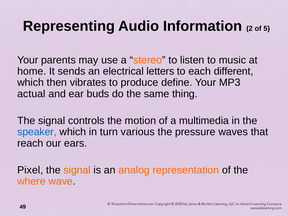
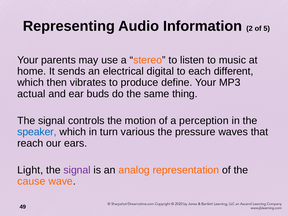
letters: letters -> digital (160, 71)
multimedia: multimedia -> perception (204, 121)
Pixel: Pixel -> Light (30, 170)
signal colour: orange -> purple (77, 170)
where: where -> cause (31, 181)
